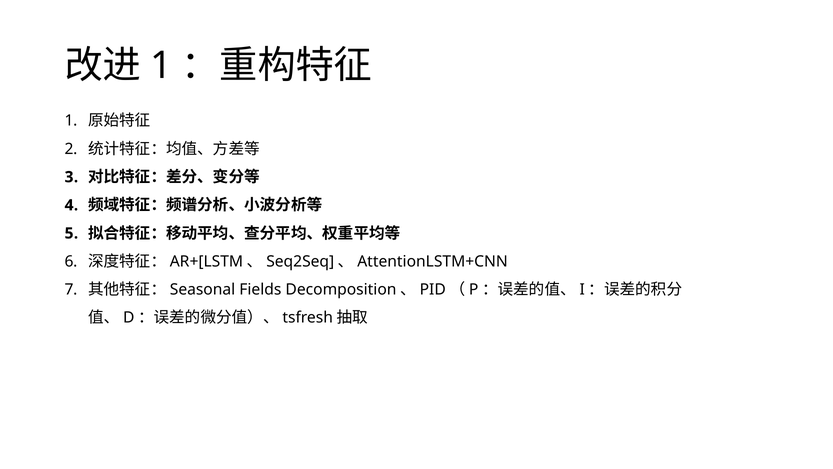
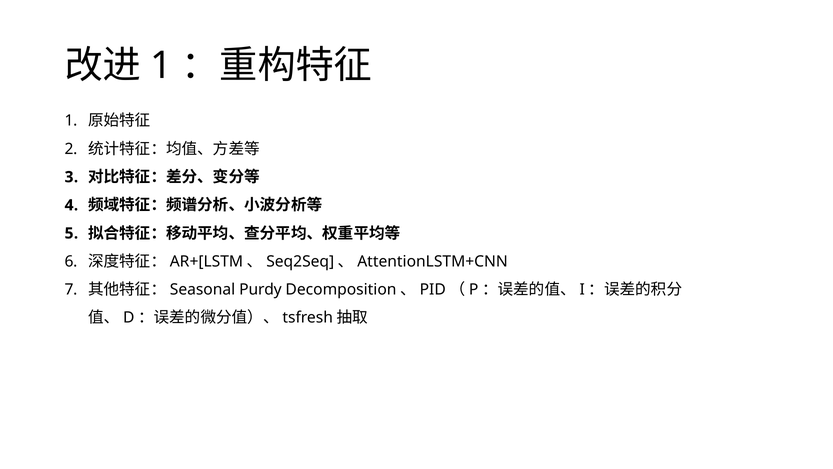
Fields: Fields -> Purdy (260, 289)
